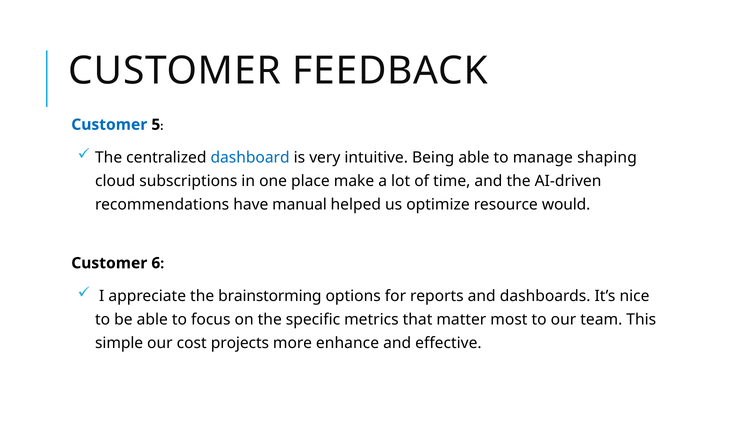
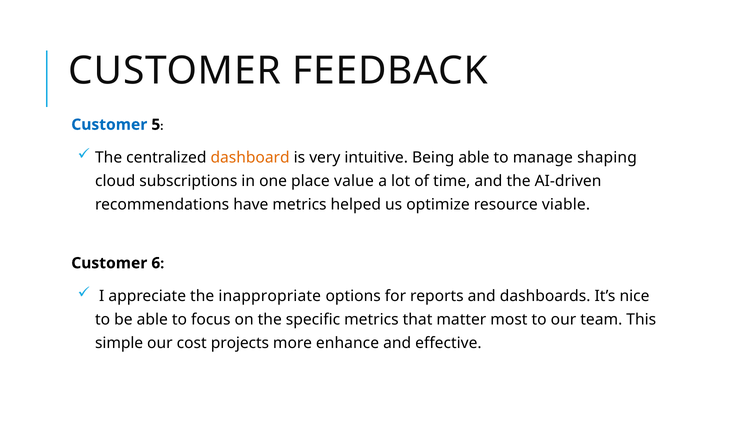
dashboard colour: blue -> orange (250, 158)
make: make -> value (354, 181)
have manual: manual -> metrics (299, 204)
would: would -> viable (566, 204)
brainstorming: brainstorming -> inappropriate (270, 296)
